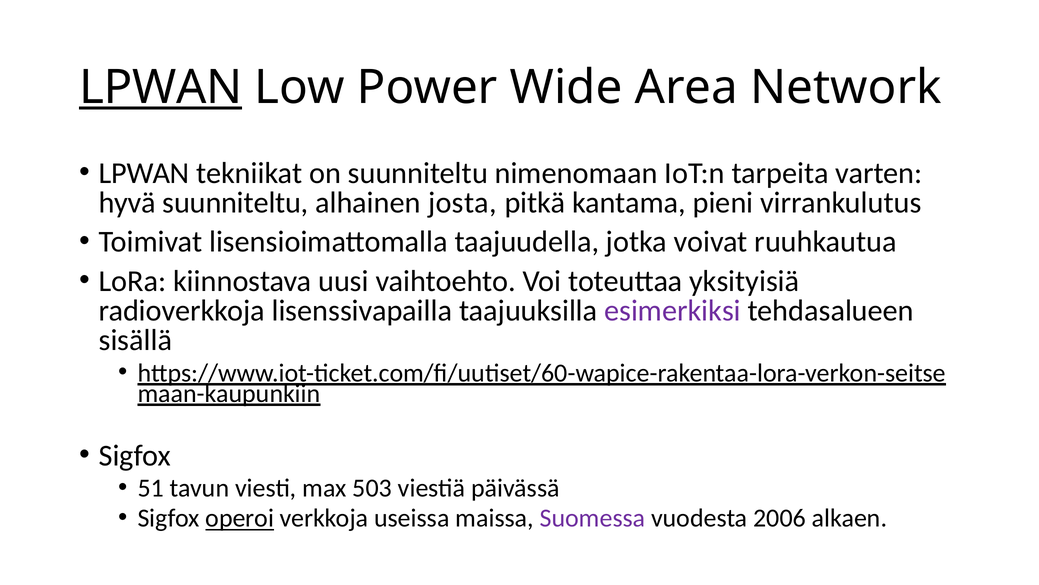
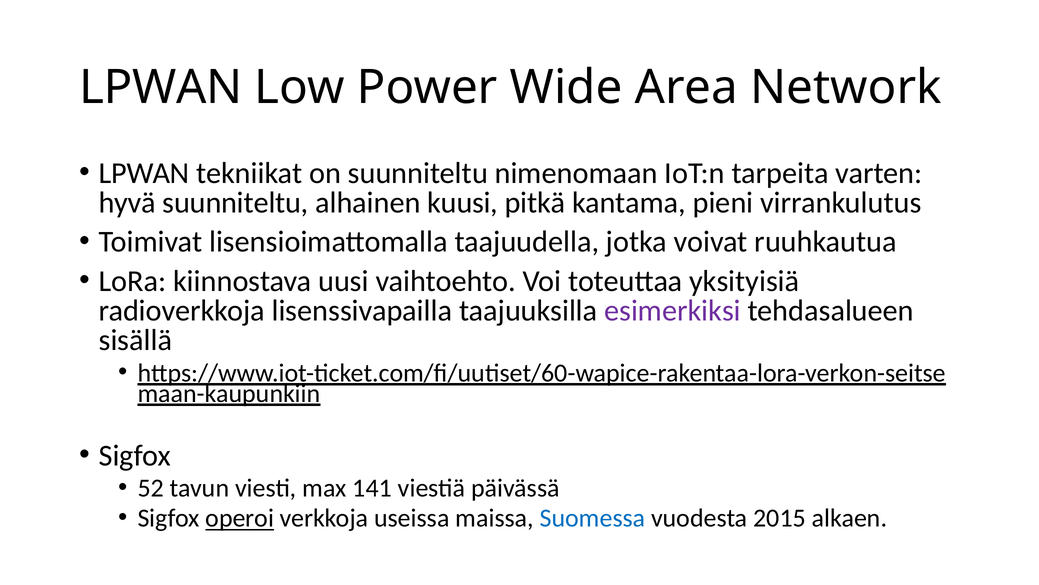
LPWAN underline: present -> none (161, 87)
josta: josta -> kuusi (463, 203)
51: 51 -> 52 (151, 488)
503: 503 -> 141 (372, 488)
Suomessa colour: purple -> blue (592, 518)
2006: 2006 -> 2015 (780, 518)
